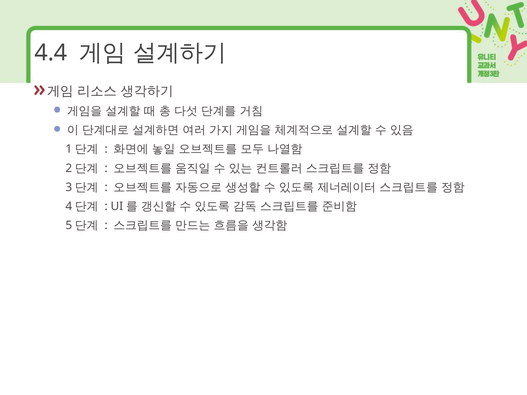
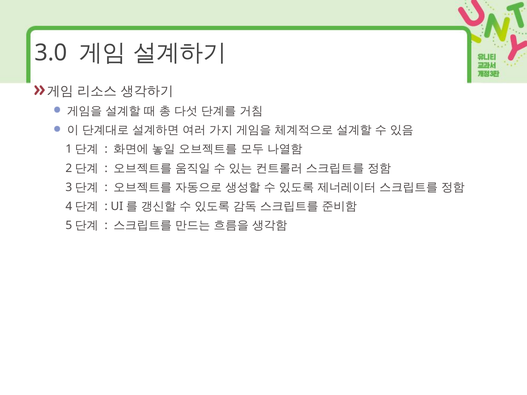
4.4: 4.4 -> 3.0 (51, 53)
